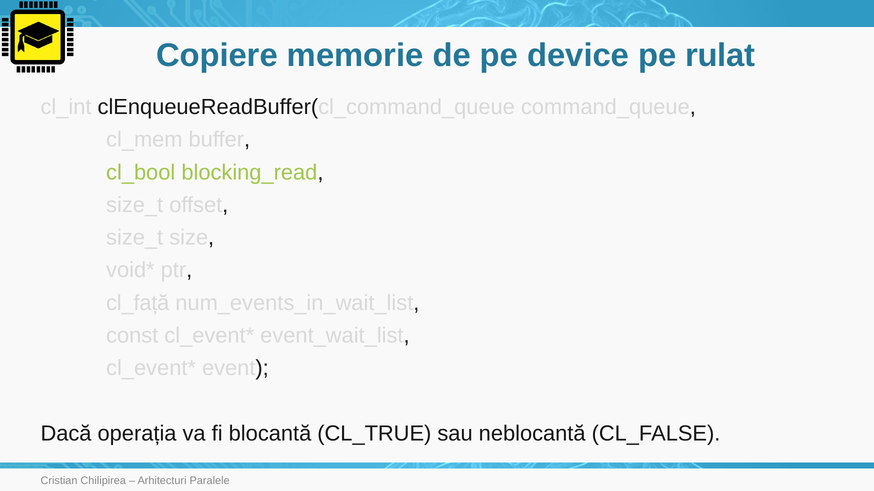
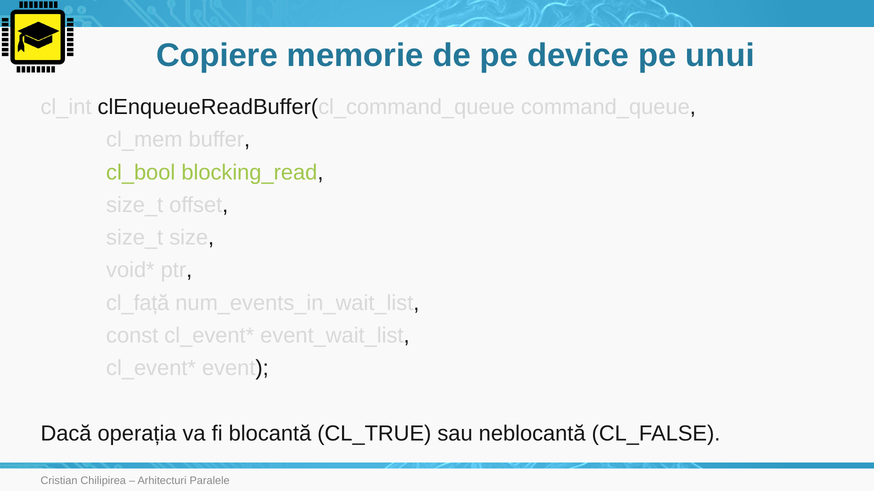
rulat: rulat -> unui (720, 56)
